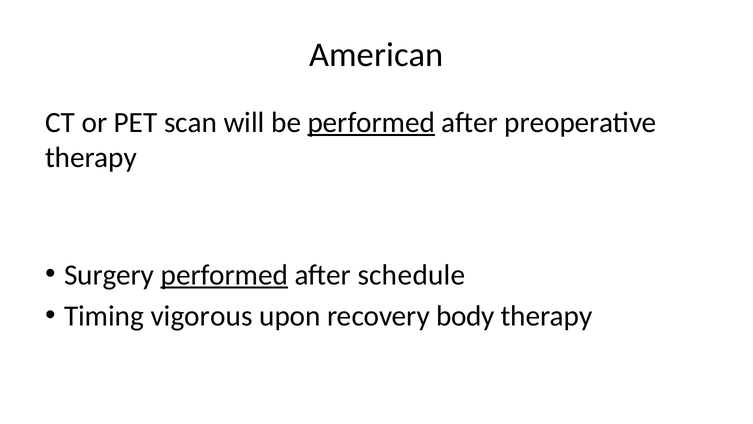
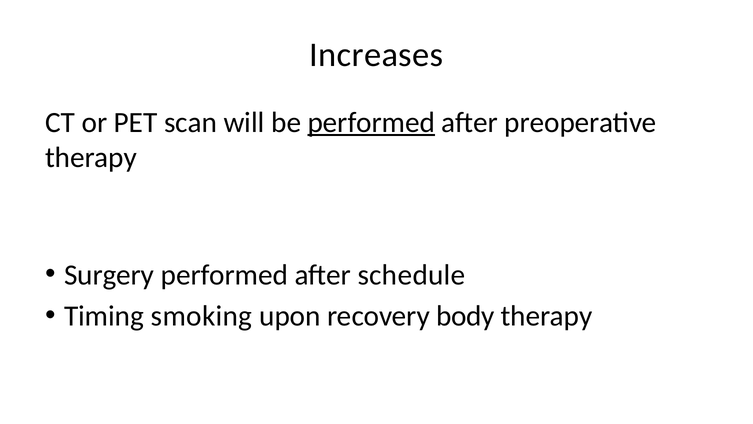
American: American -> Increases (376, 55)
performed underline: present -> none (224, 275)
vigorous: vigorous -> smoking (201, 316)
